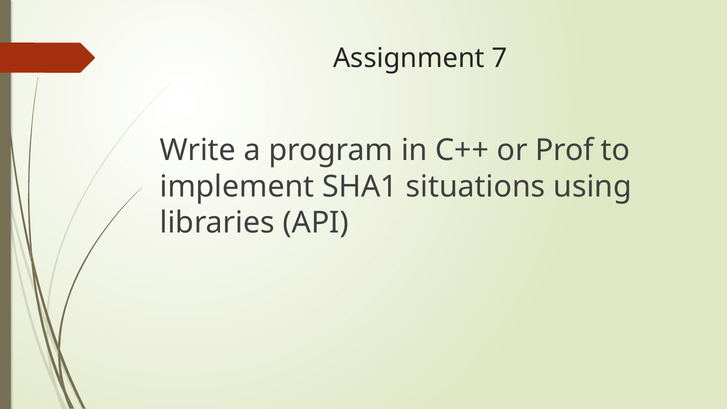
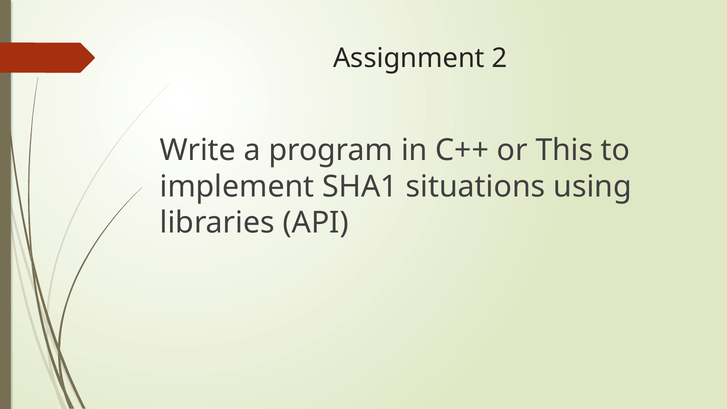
7: 7 -> 2 (500, 58)
Prof: Prof -> This (564, 150)
